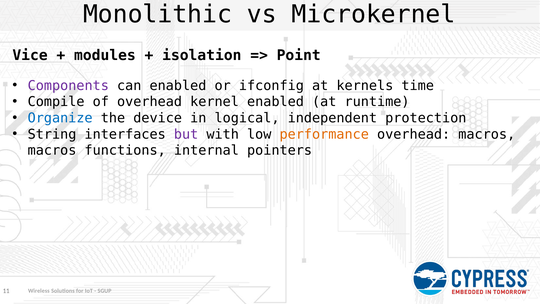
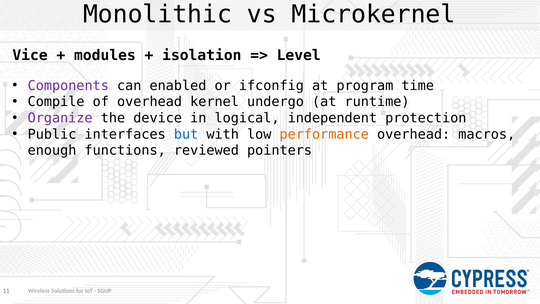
Point: Point -> Level (299, 55)
kernels: kernels -> program (365, 86)
kernel enabled: enabled -> undergo (275, 102)
Organize colour: blue -> purple (60, 118)
String: String -> Public (52, 134)
but colour: purple -> blue (186, 134)
macros: macros -> enough (52, 150)
internal: internal -> reviewed (206, 150)
